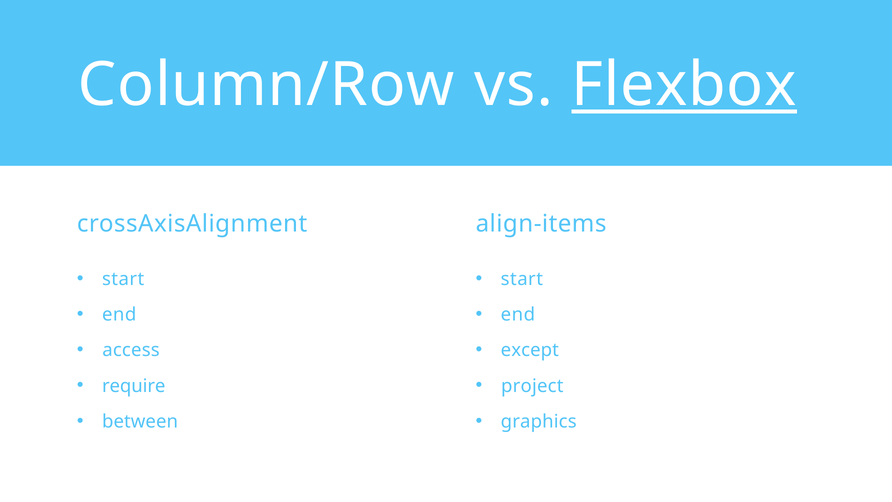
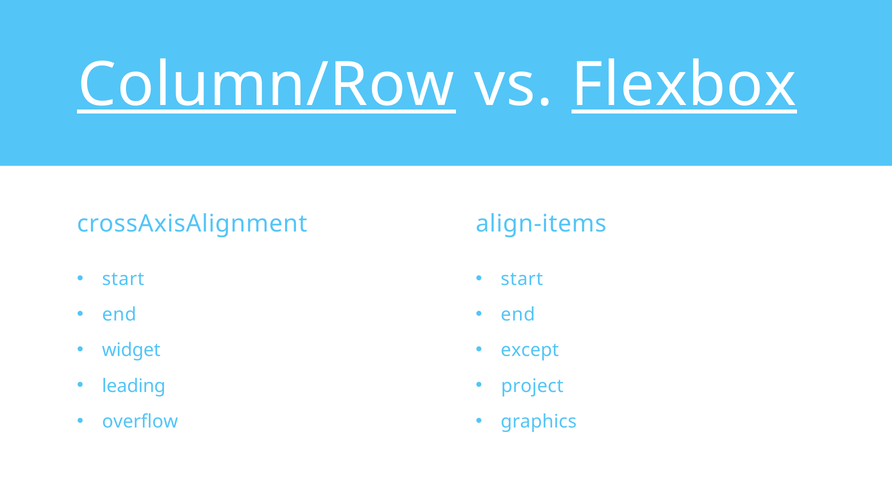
Column/Row underline: none -> present (266, 85)
access: access -> widget (131, 350)
require: require -> leading (134, 386)
between: between -> overflow (140, 421)
